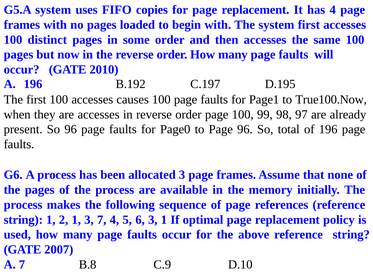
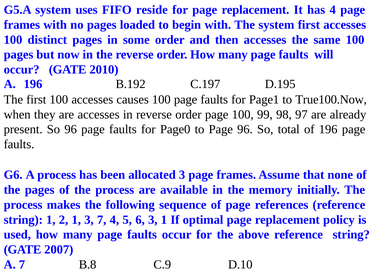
copies: copies -> reside (152, 10)
